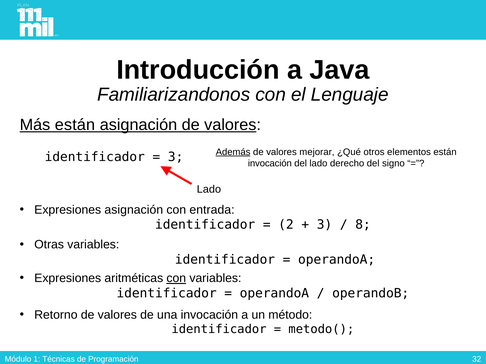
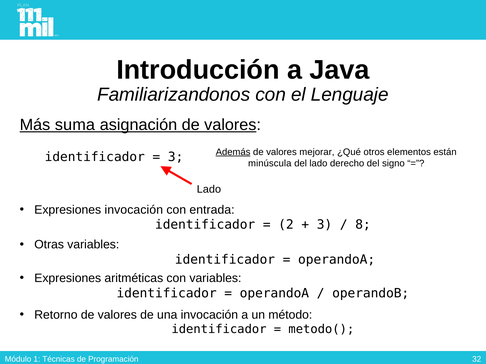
Más están: están -> suma (75, 125)
invocación: invocación -> minúscula (270, 163)
Expresiones asignación: asignación -> invocación (134, 210)
con underline: present -> none (176, 279)
